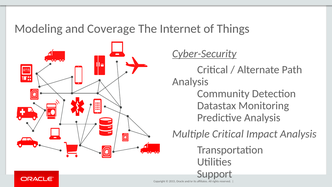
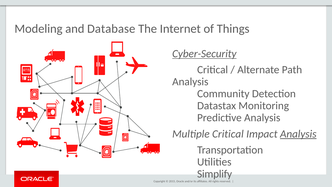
Coverage: Coverage -> Database (111, 29)
Analysis underline: none -> present (298, 134)
Support: Support -> Simplify (215, 174)
